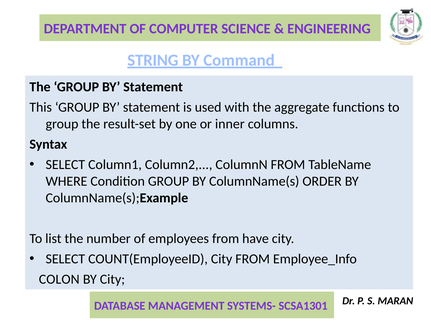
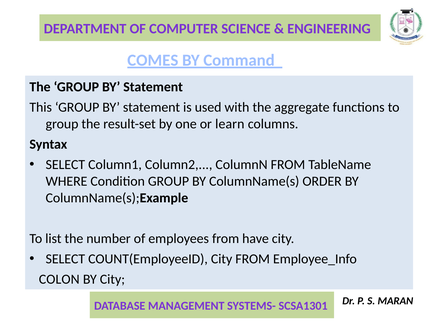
STRING: STRING -> COMES (153, 60)
inner: inner -> learn (230, 124)
